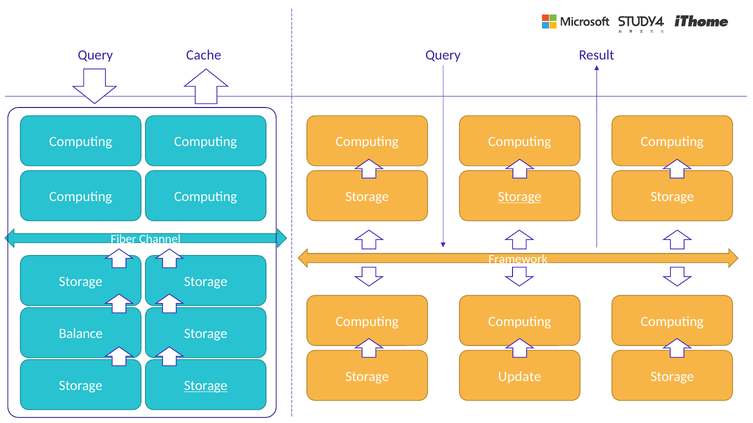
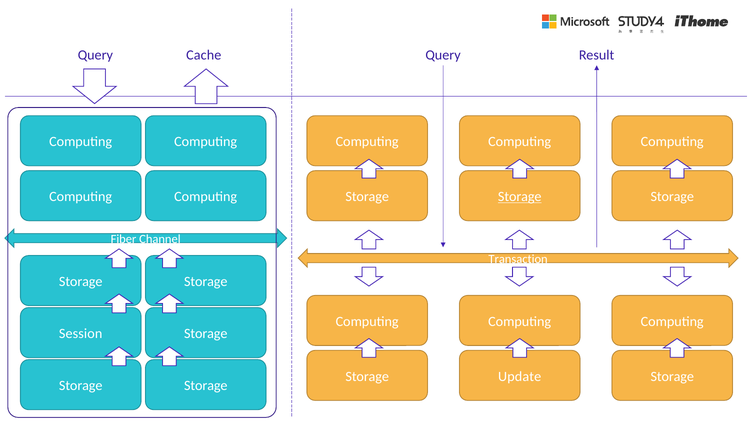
Framework: Framework -> Transaction (518, 259)
Balance: Balance -> Session (81, 334)
Storage underline: present -> none (206, 386)
